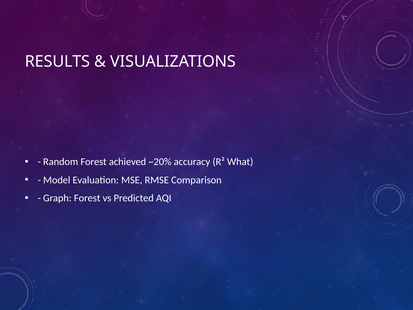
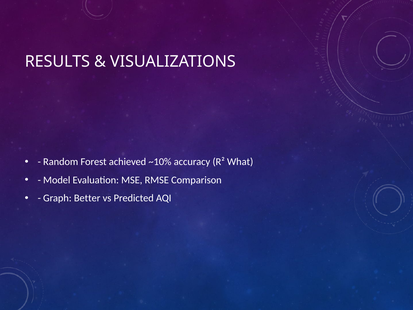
~20%: ~20% -> ~10% (160, 162)
Graph Forest: Forest -> Better (87, 198)
